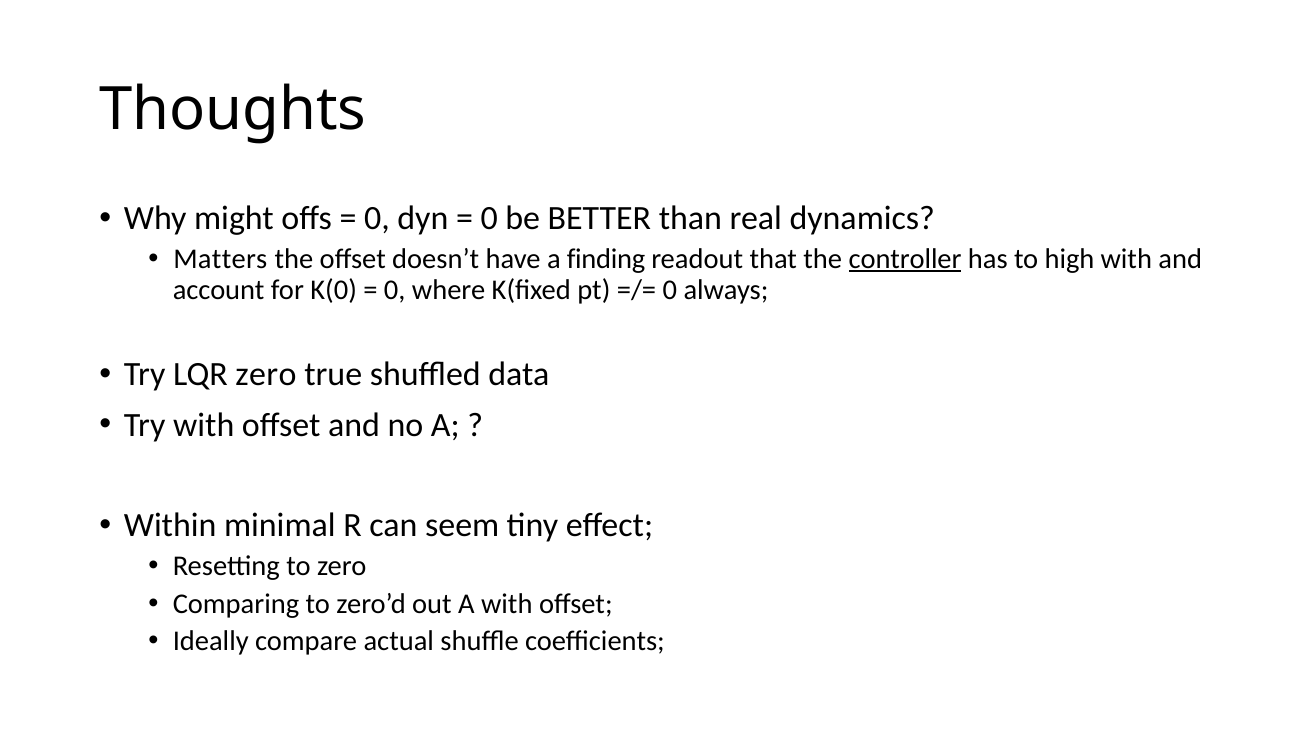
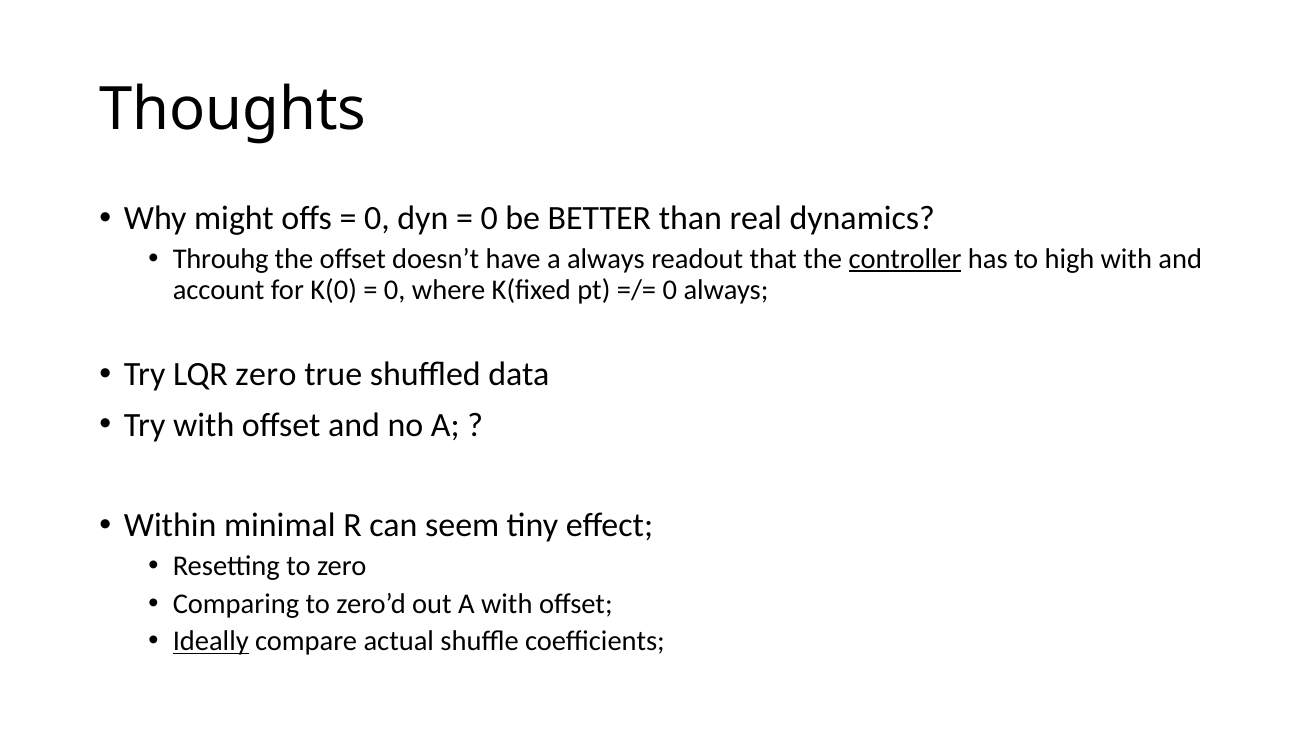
Matters: Matters -> Throuhg (221, 259)
a finding: finding -> always (606, 259)
Ideally underline: none -> present (211, 641)
